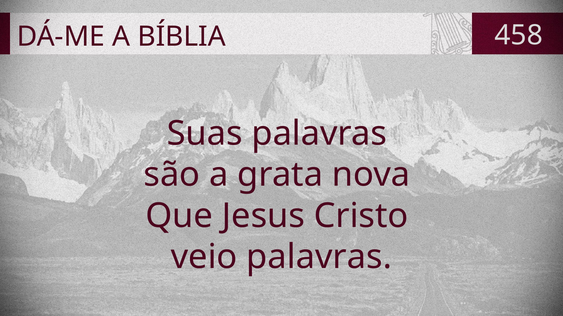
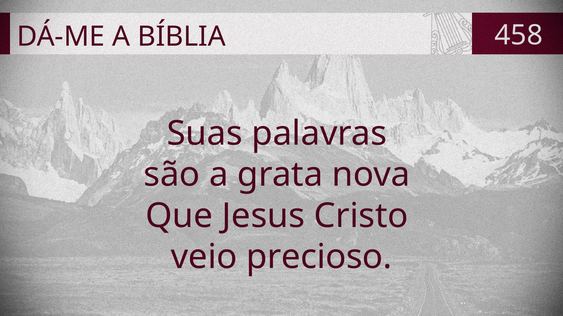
veio palavras: palavras -> precioso (319, 258)
